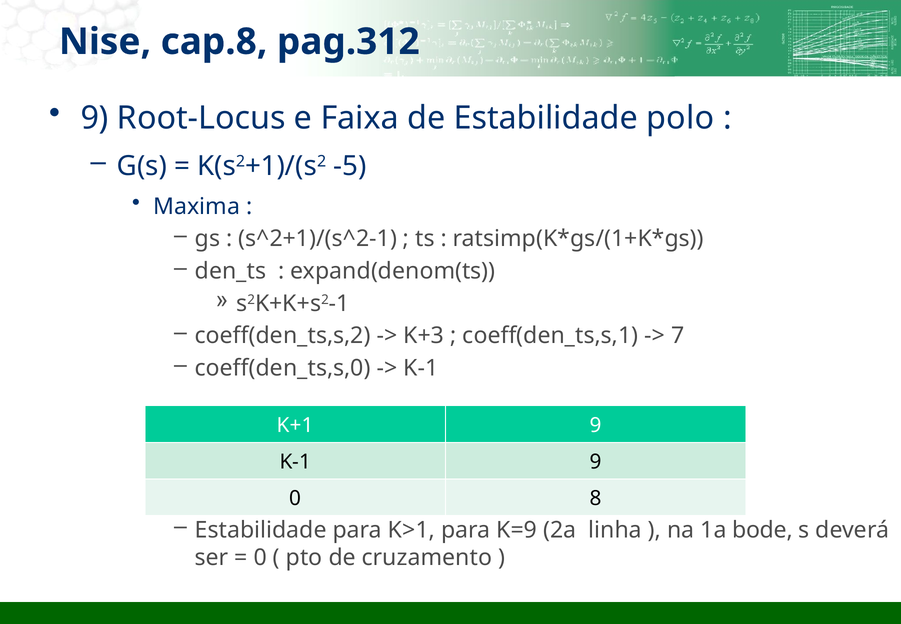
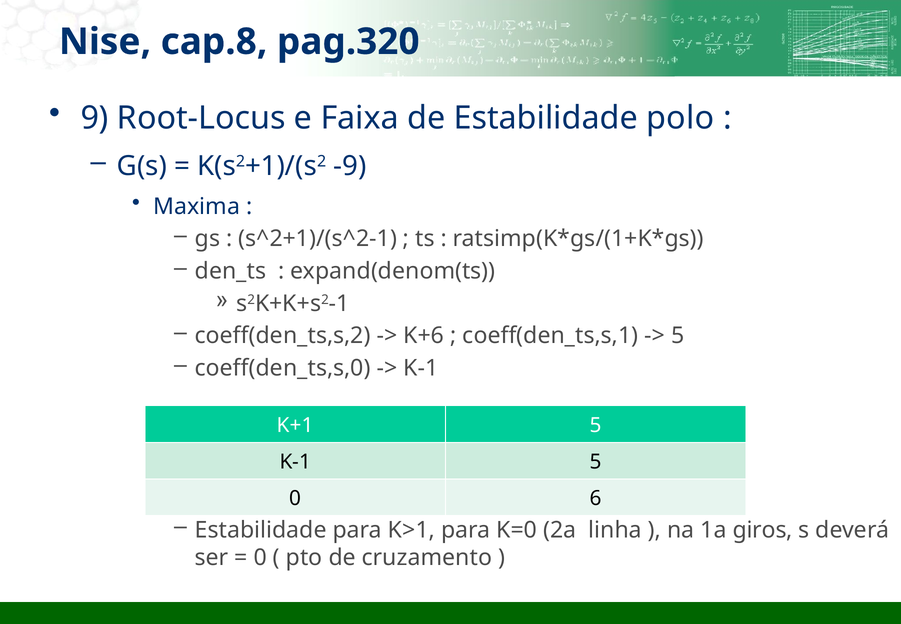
pag.312: pag.312 -> pag.320 (348, 42)
-5: -5 -> -9 (350, 166)
K+3: K+3 -> K+6 (424, 336)
7: 7 -> 5 (678, 336)
K+1 9: 9 -> 5 (596, 425)
K-1 9: 9 -> 5 (596, 462)
8: 8 -> 6 (596, 498)
K=9: K=9 -> K=0 (517, 530)
bode: bode -> giros (763, 530)
